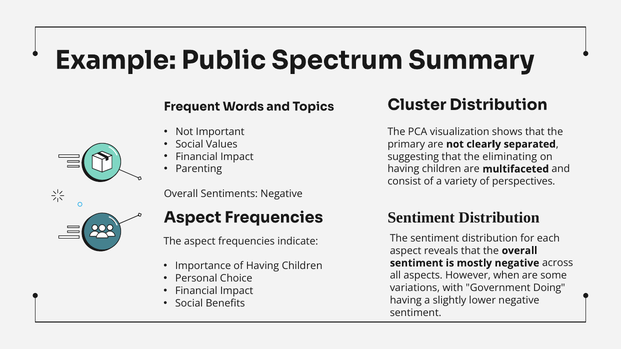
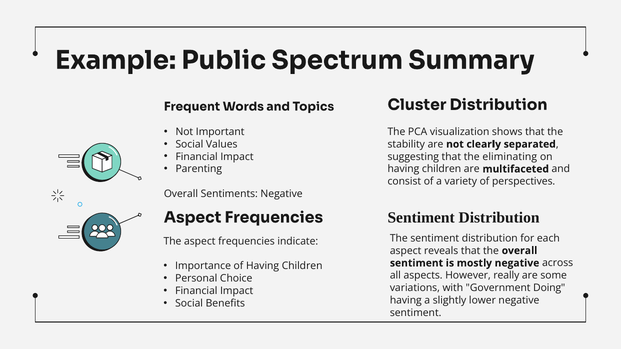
primary: primary -> stability (406, 144)
when: when -> really (506, 276)
